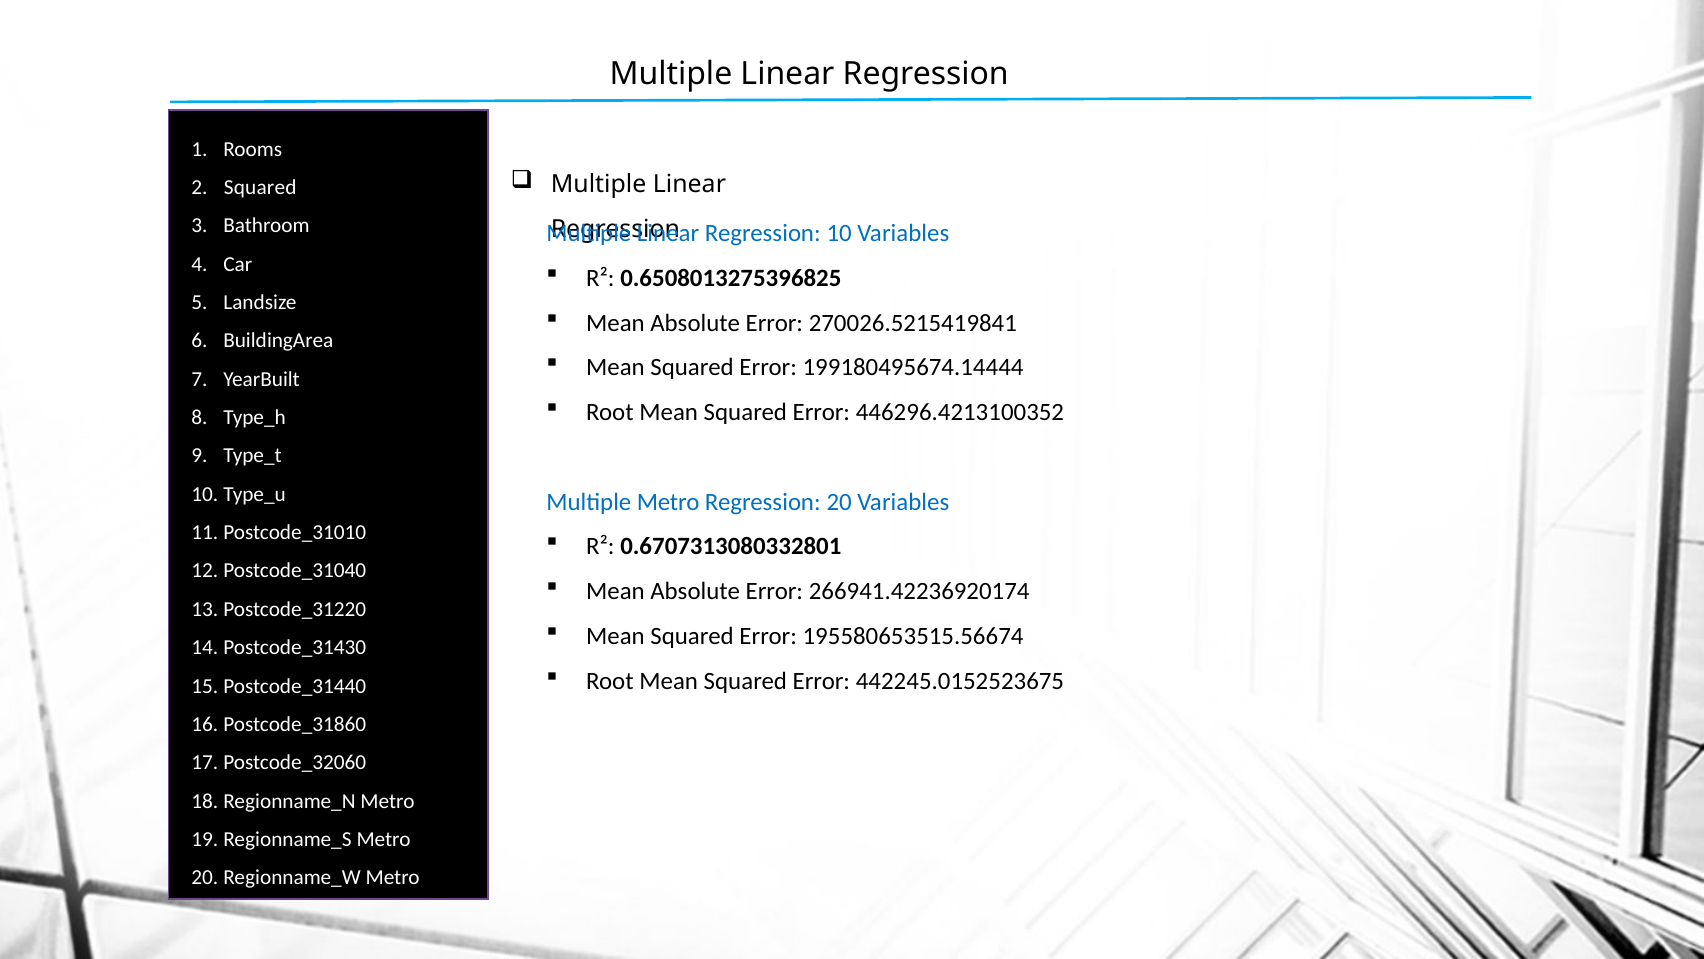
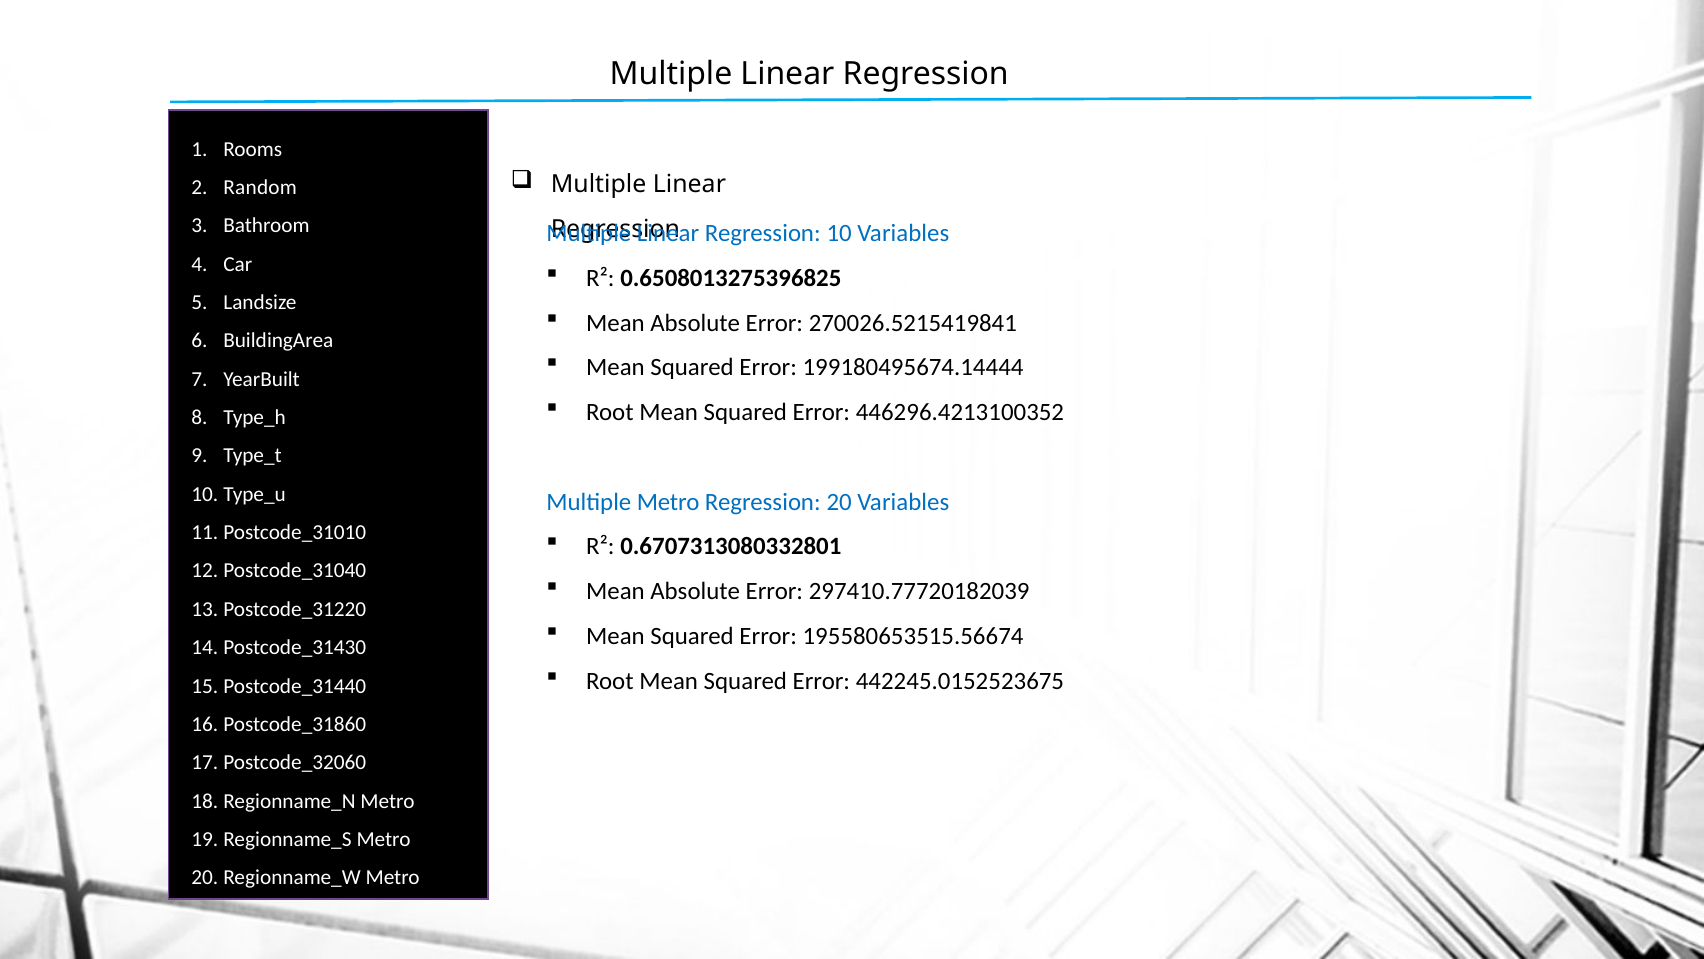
Squared: Squared -> Random (260, 187)
266941.42236920174: 266941.42236920174 -> 297410.77720182039 (919, 591)
